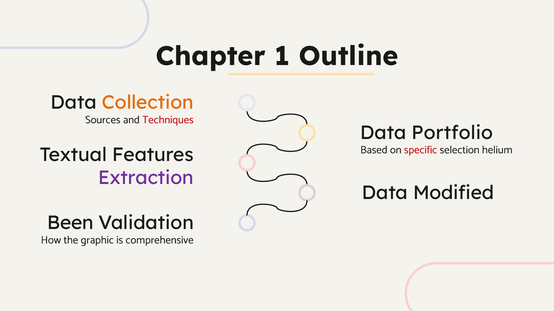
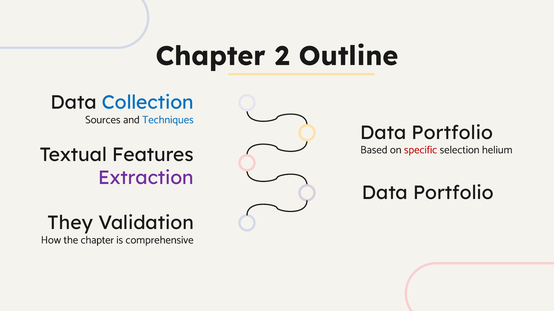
1: 1 -> 2 (282, 56)
Collection colour: orange -> blue (148, 103)
Techniques colour: red -> blue (168, 120)
Modified: Modified -> Portfolio (453, 193)
Been: Been -> They (70, 223)
the graphic: graphic -> chapter (97, 240)
